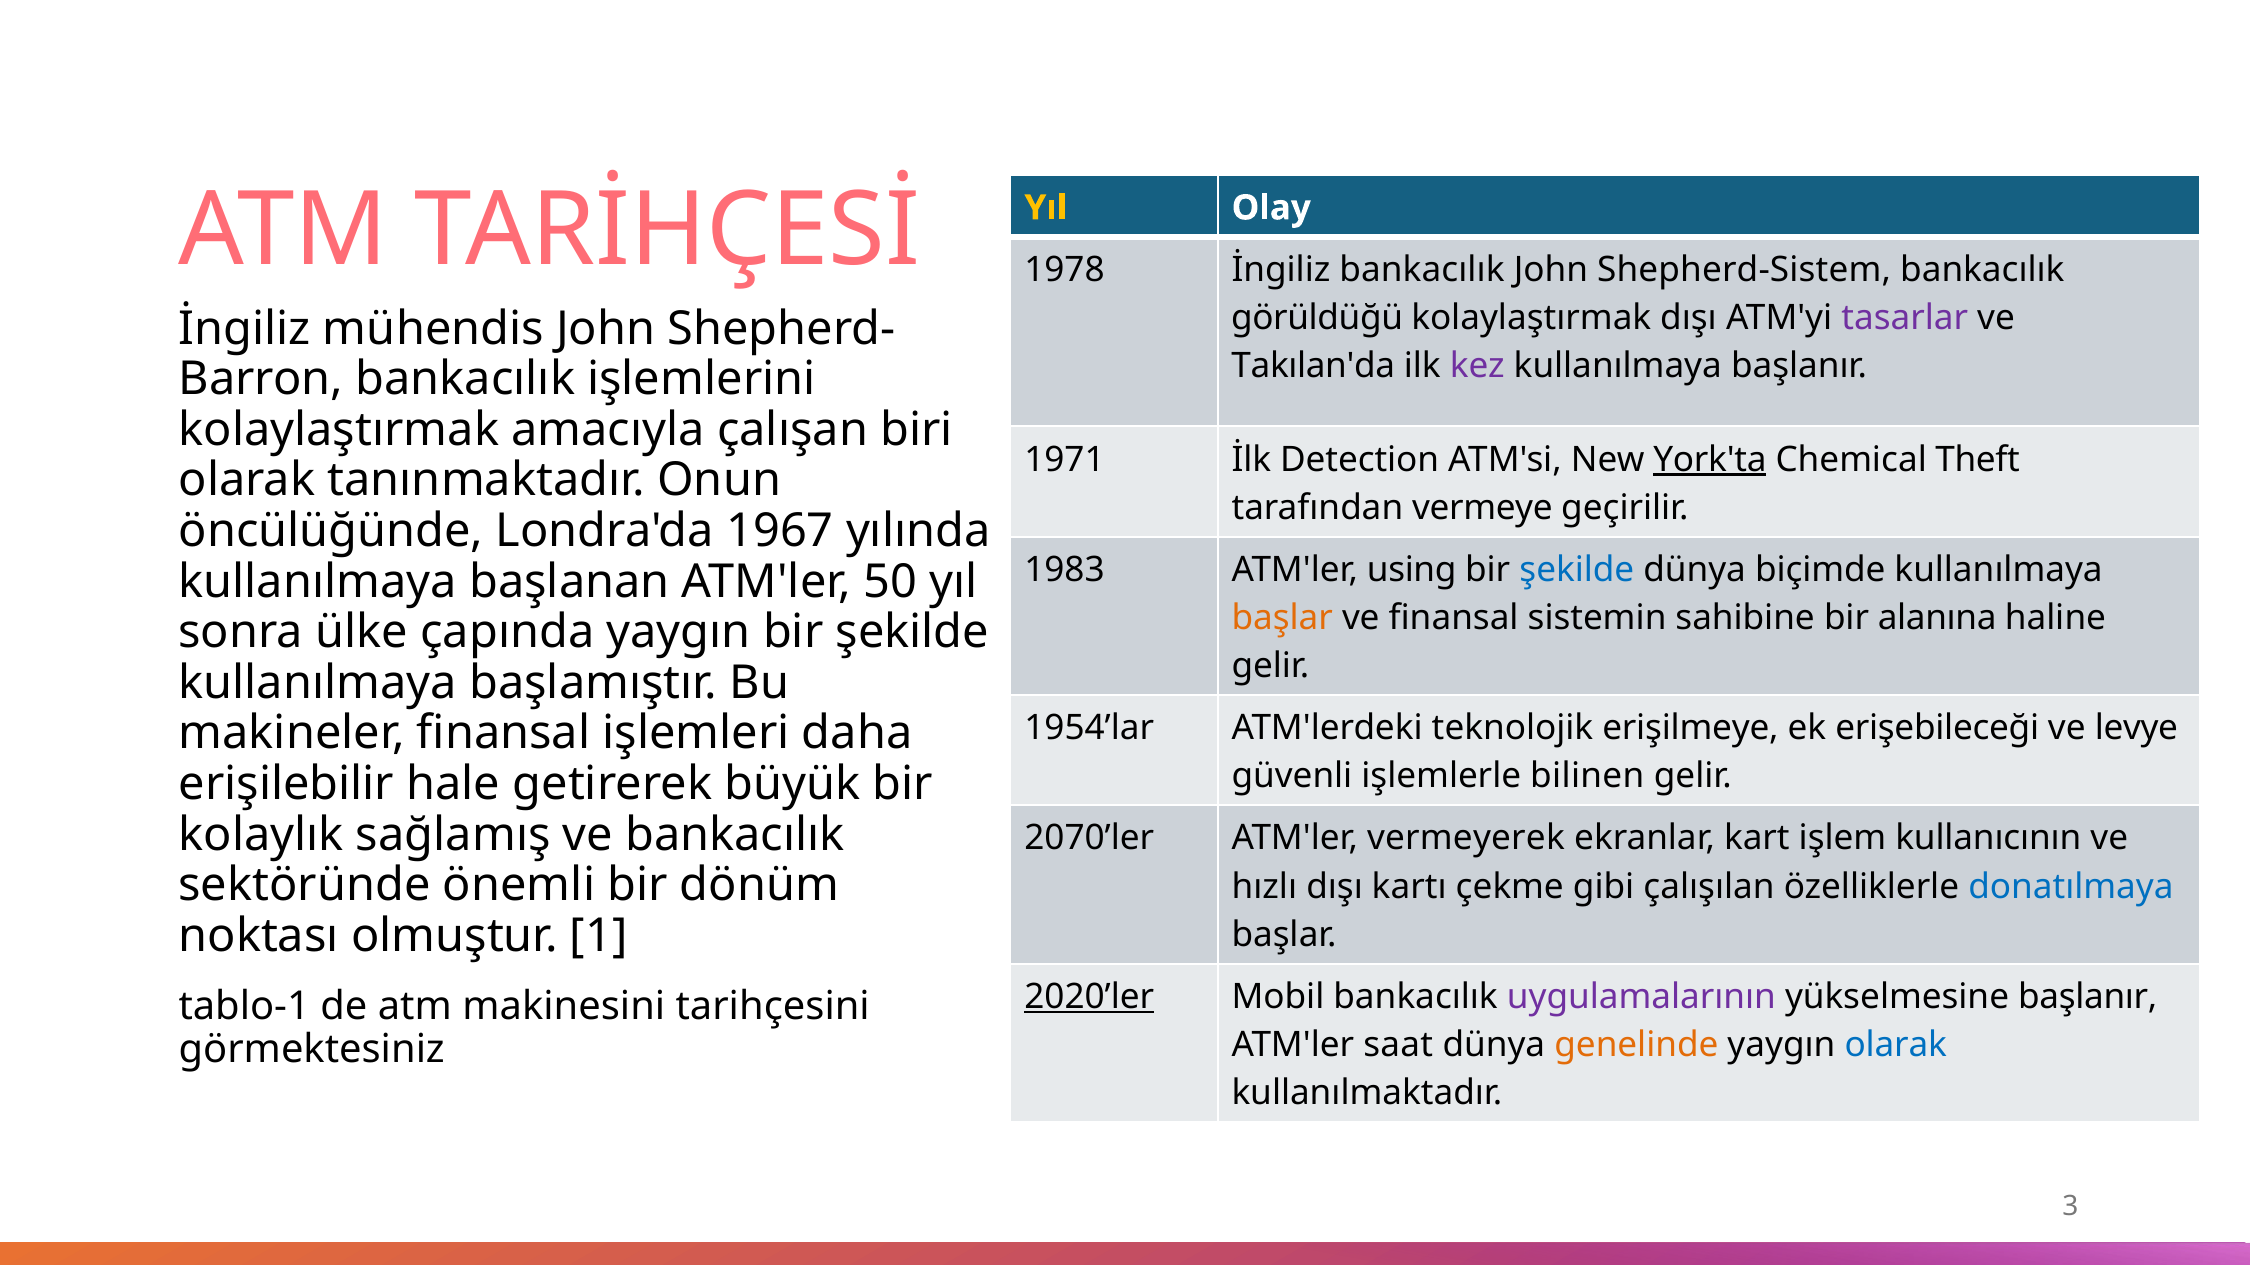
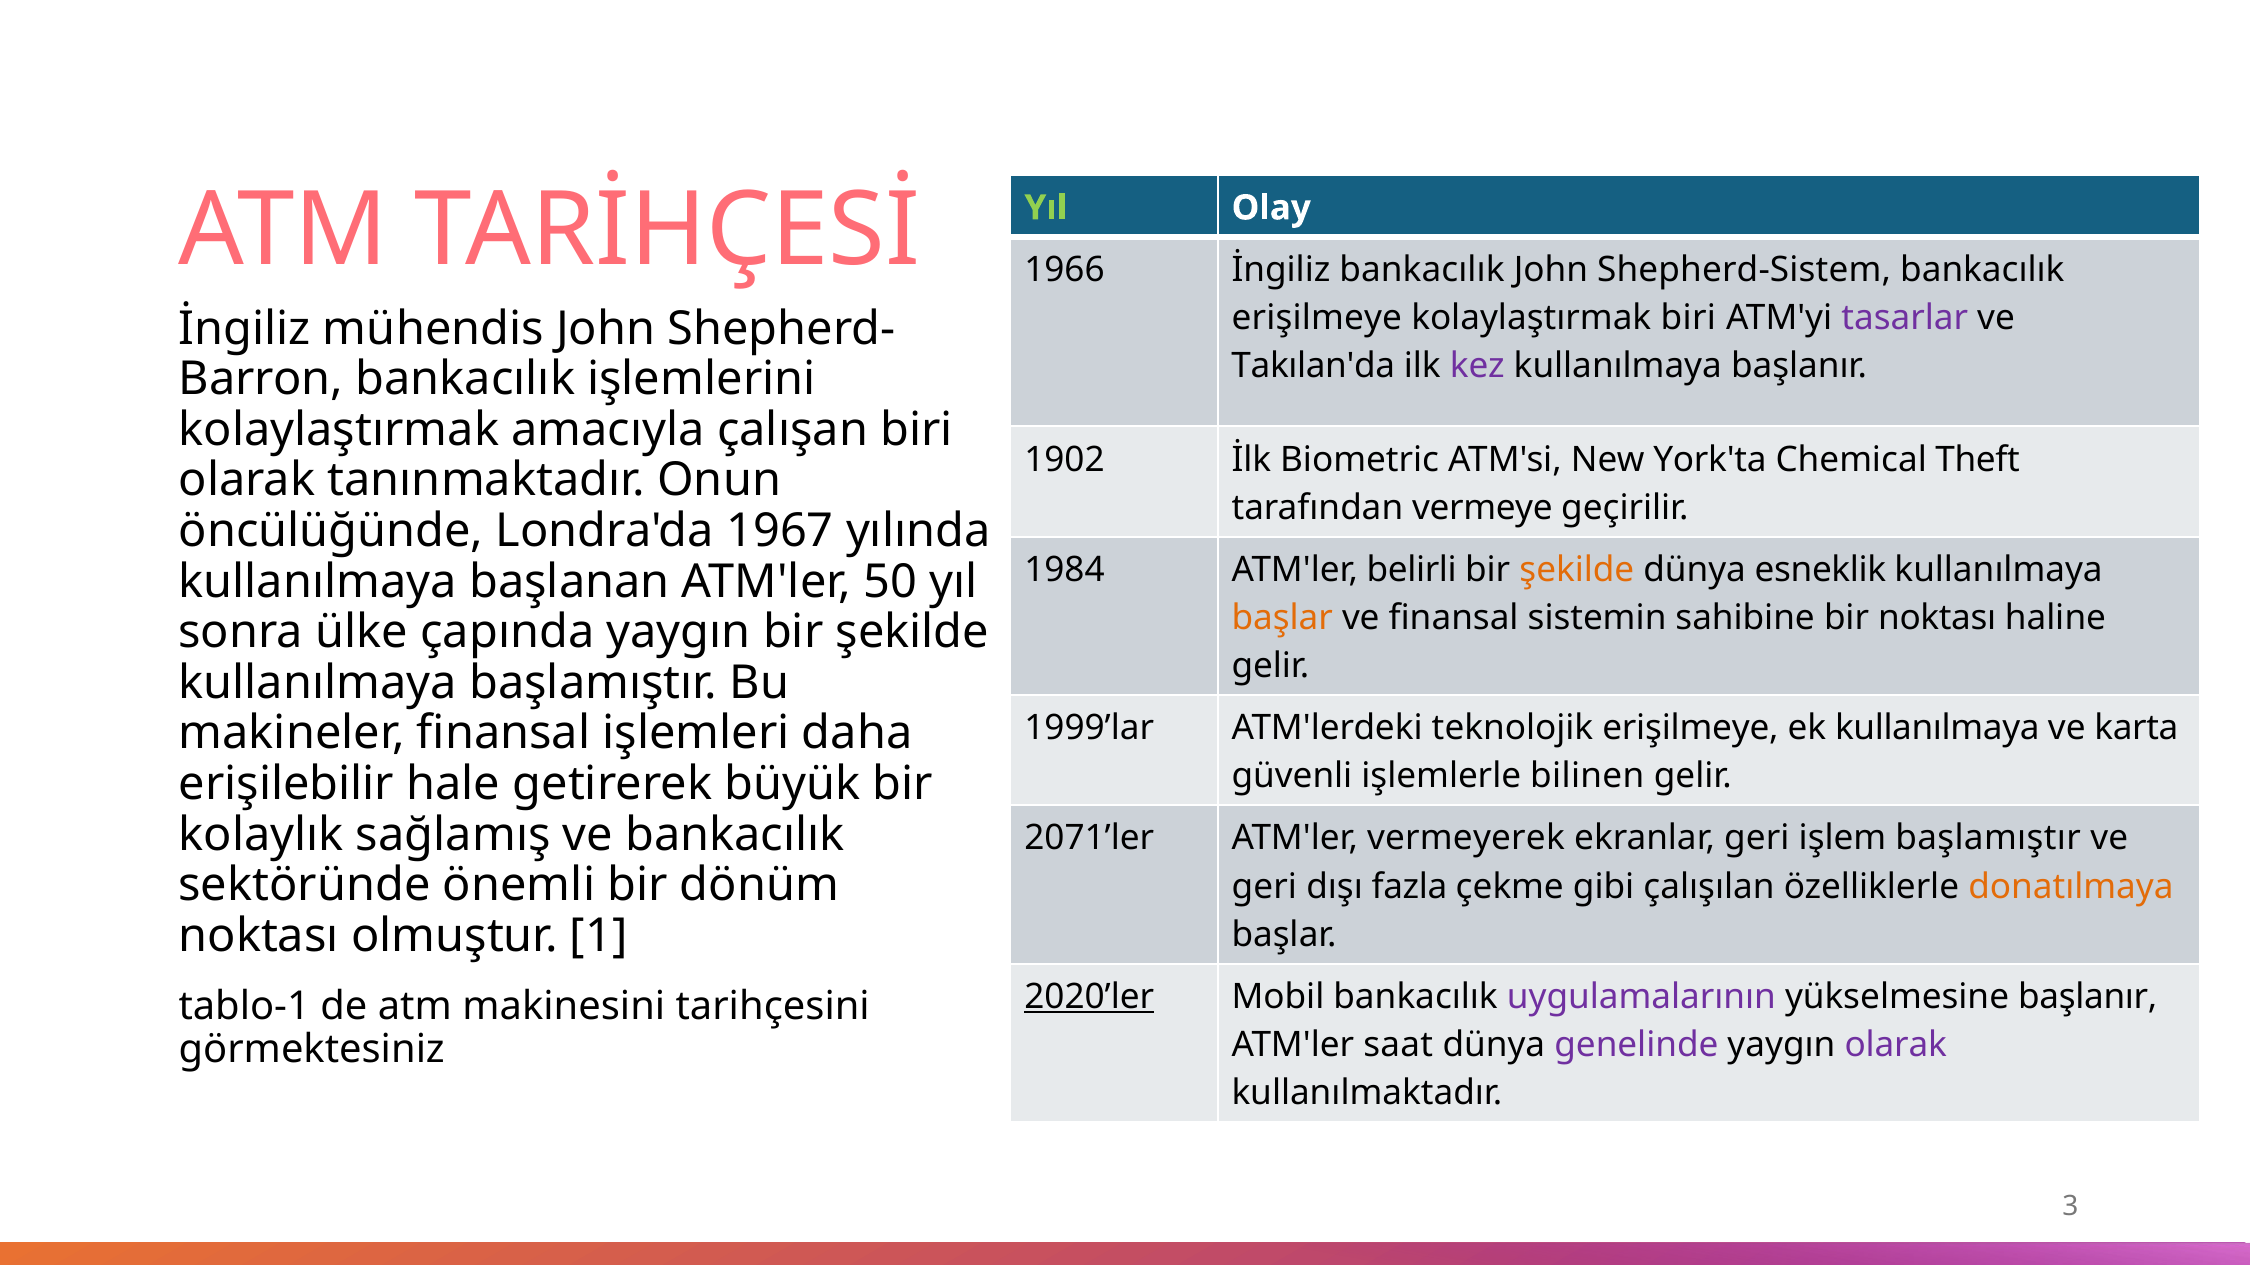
Yıl colour: yellow -> light green (1046, 208)
1978: 1978 -> 1966 (1065, 270)
görüldüğü: görüldüğü -> erişilmeye (1317, 318)
kolaylaştırmak dışı: dışı -> biri (1688, 318)
1971: 1971 -> 1902 (1065, 460)
Detection: Detection -> Biometric (1360, 460)
York'ta underline: present -> none (1710, 460)
1983: 1983 -> 1984 (1065, 570)
using: using -> belirli (1412, 570)
şekilde colour: blue -> orange (1577, 570)
biçimde: biçimde -> esneklik (1820, 570)
bir alanına: alanına -> noktası (1937, 618)
1954’lar: 1954’lar -> 1999’lar (1089, 728)
ek erişebileceği: erişebileceği -> kullanılmaya (1937, 728)
levye: levye -> karta (2136, 728)
2070’ler: 2070’ler -> 2071’ler (1089, 839)
ekranlar kart: kart -> geri (1757, 839)
işlem kullanıcının: kullanıcının -> başlamıştır (1988, 839)
hızlı: hızlı -> geri (1264, 887)
kartı: kartı -> fazla (1409, 887)
donatılmaya colour: blue -> orange (2071, 887)
genelinde colour: orange -> purple (1636, 1045)
olarak colour: blue -> purple (1896, 1045)
